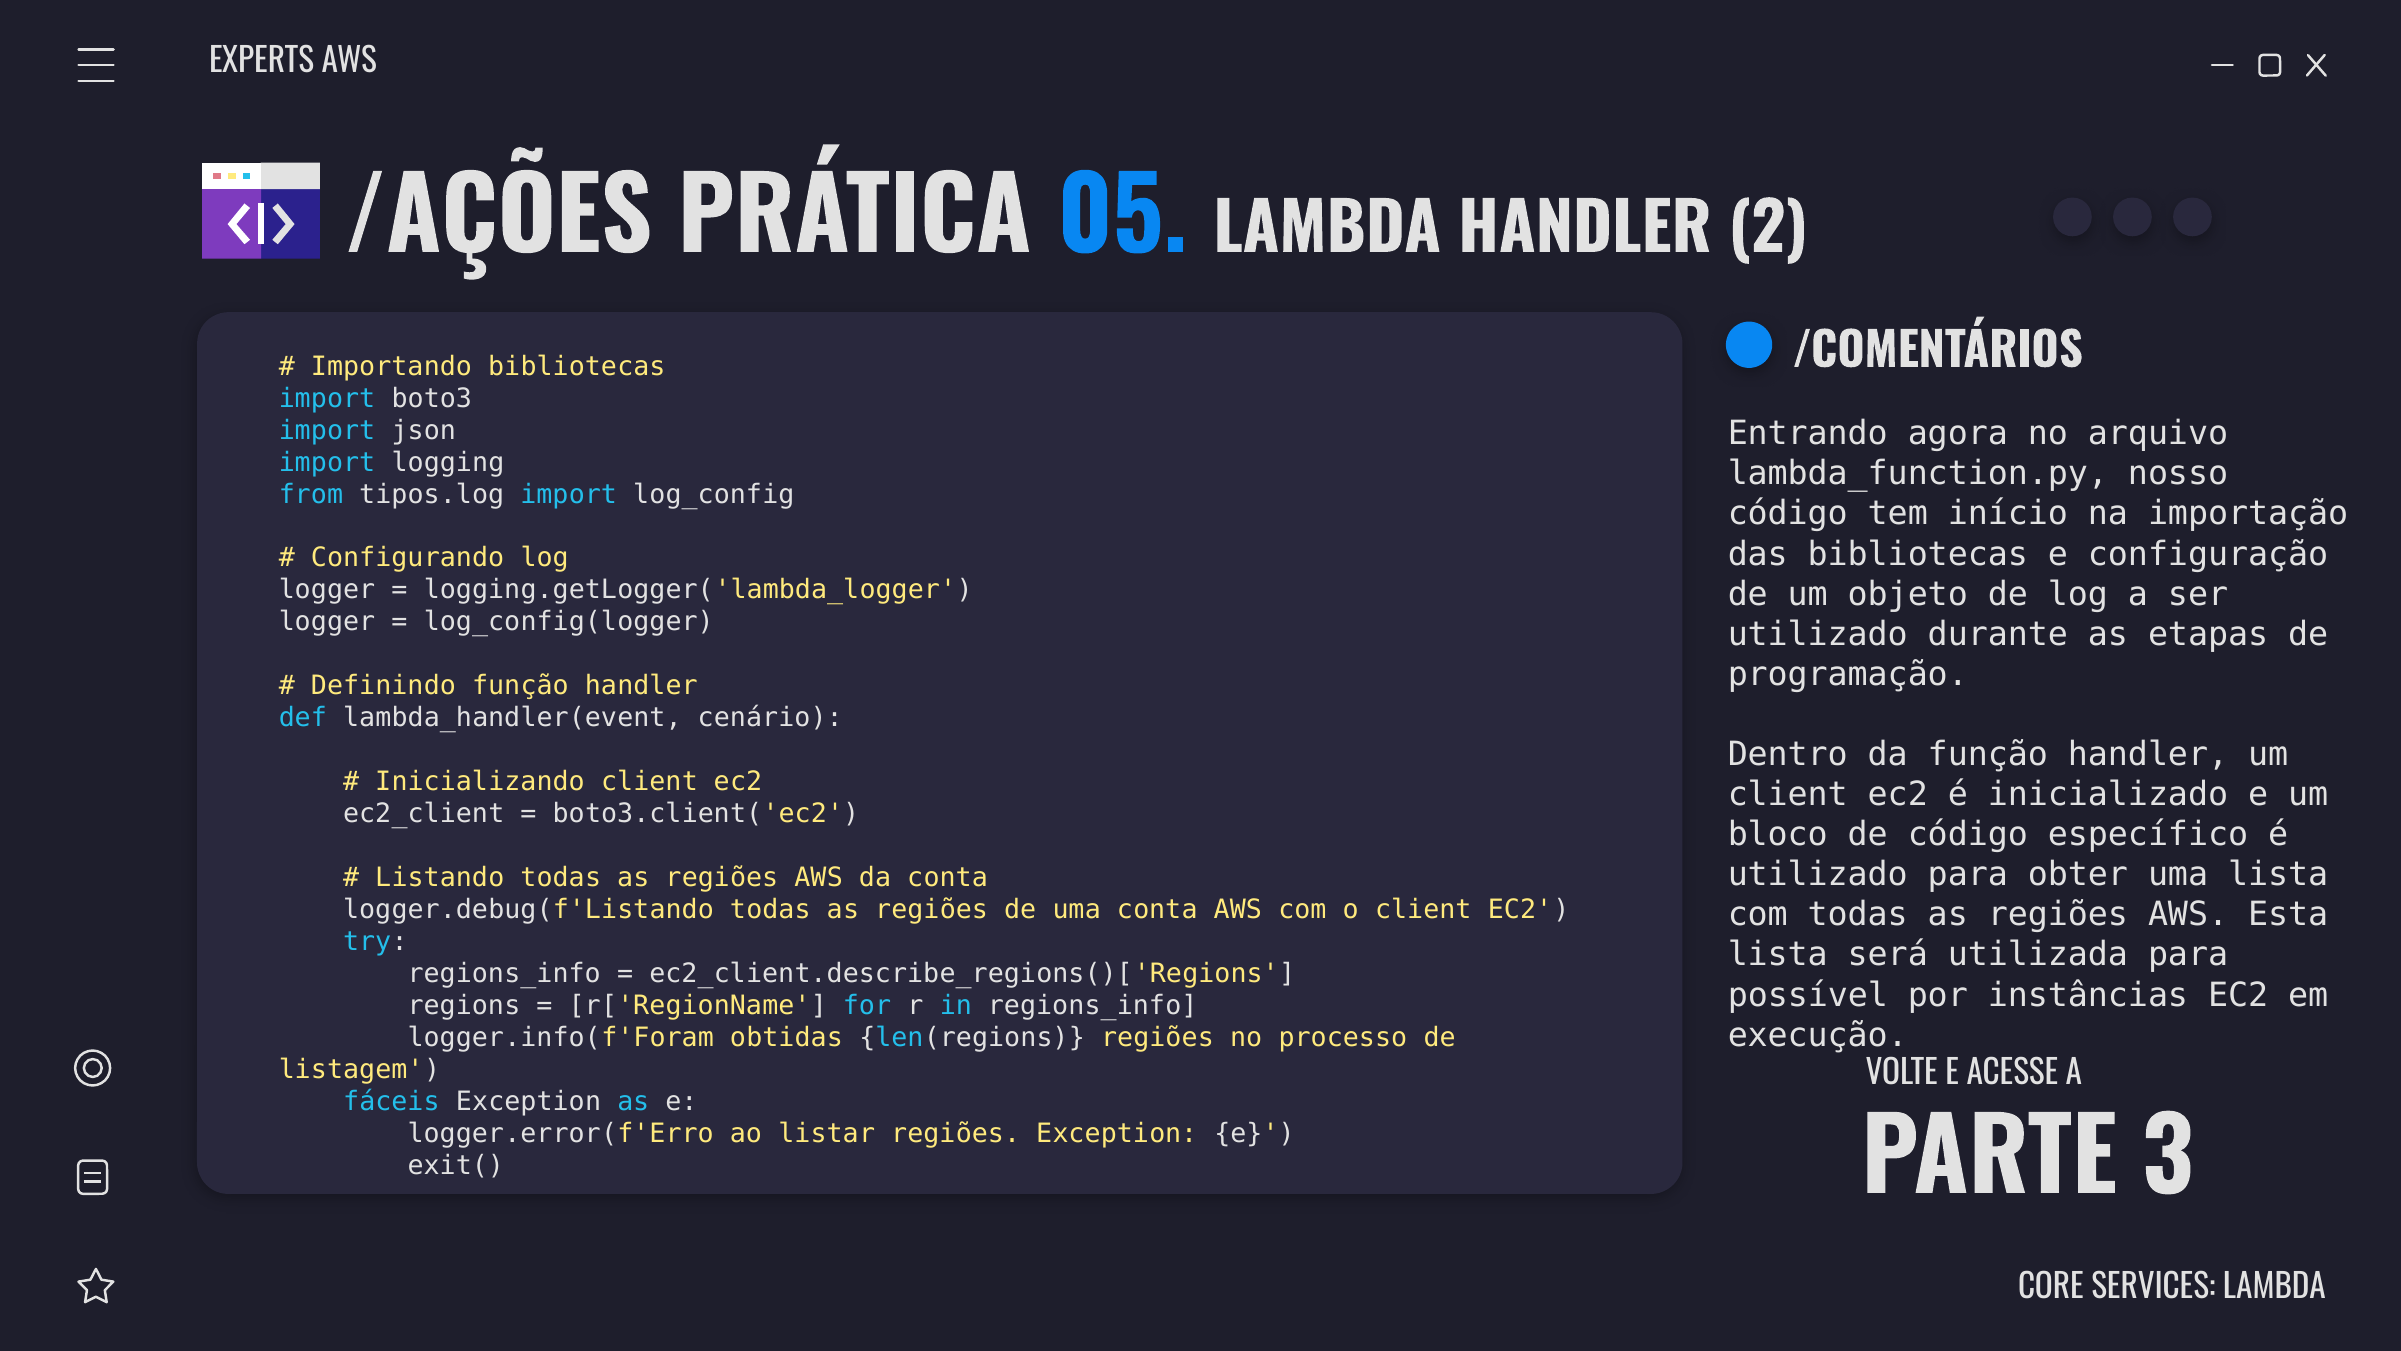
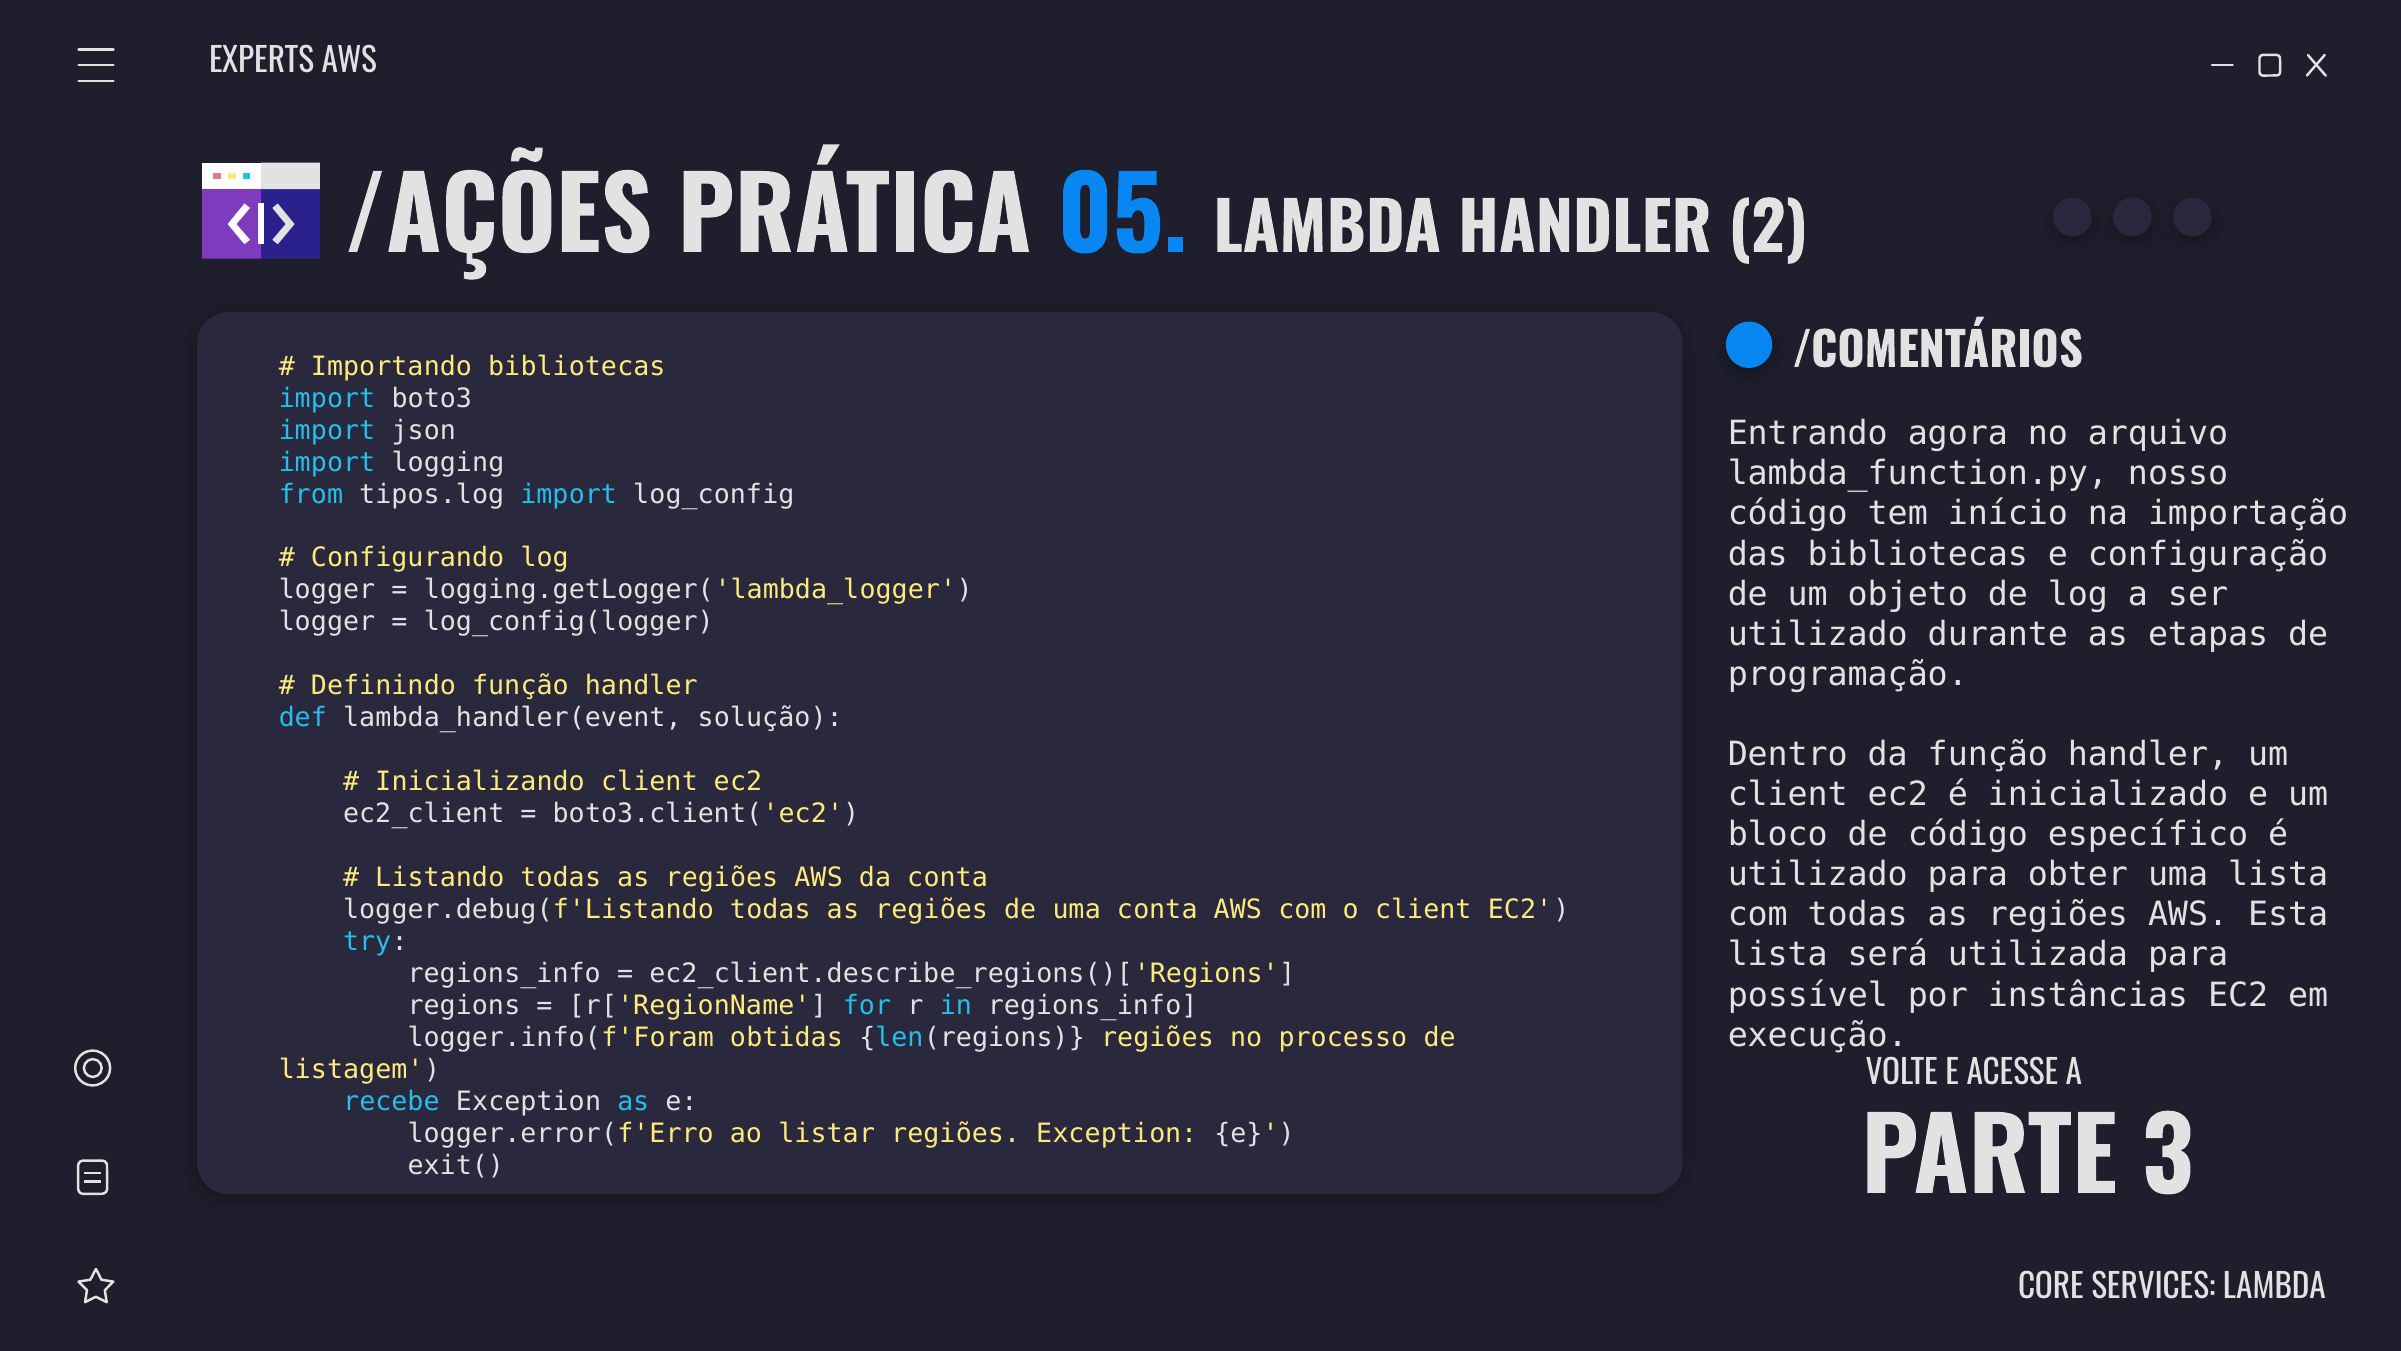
cenário: cenário -> solução (770, 718)
fáceis: fáceis -> recebe (391, 1101)
